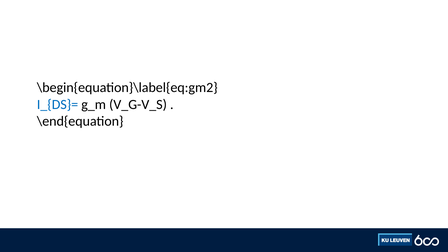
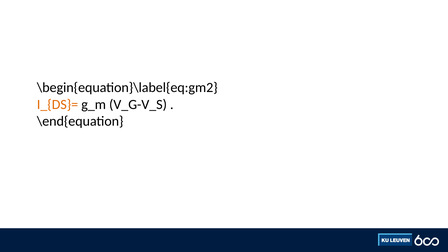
I_{DS}= colour: blue -> orange (58, 104)
